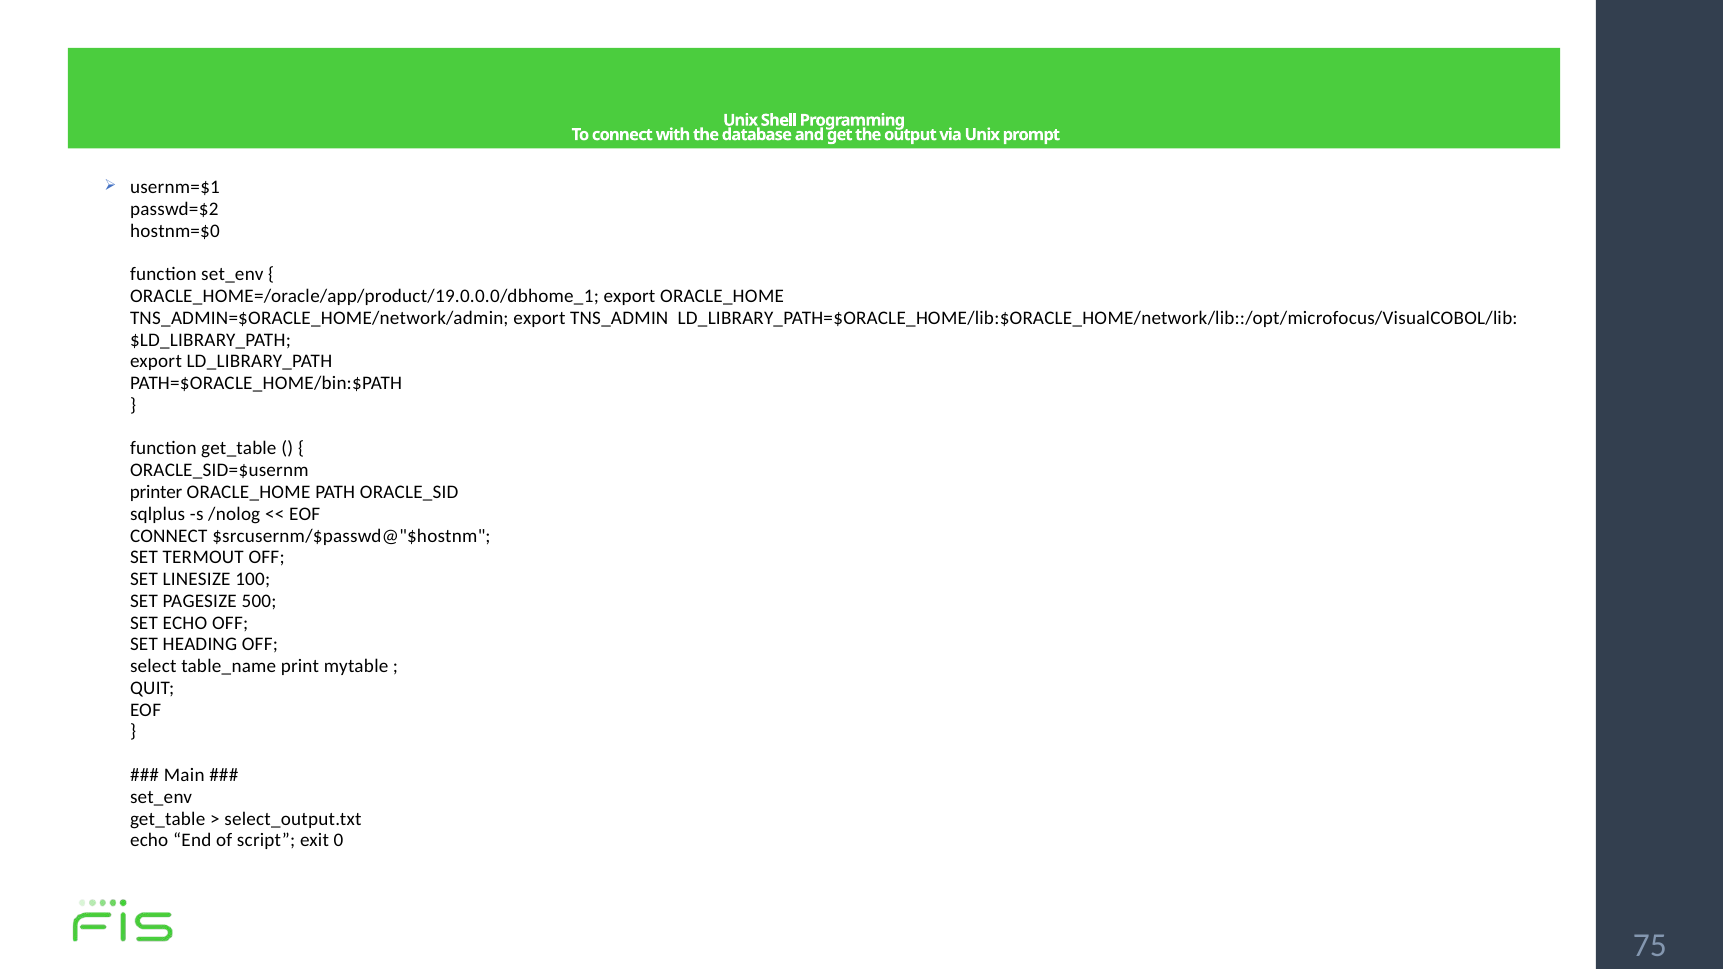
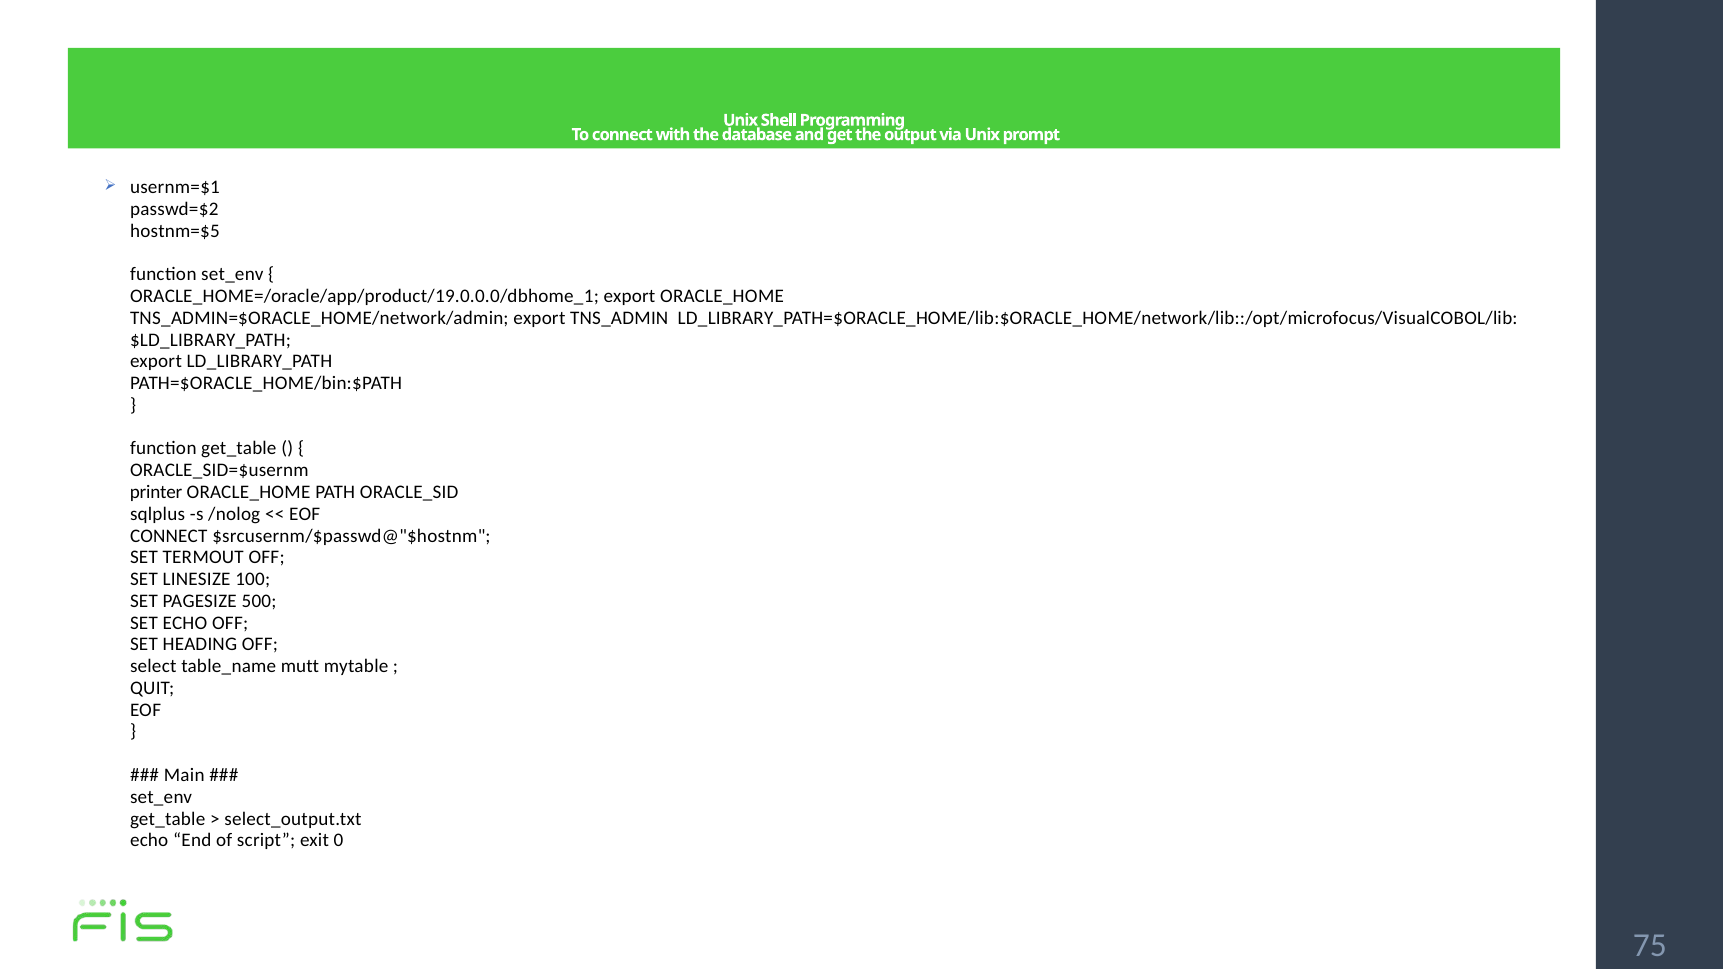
hostnm=$0: hostnm=$0 -> hostnm=$5 (175, 231)
print: print -> mutt (300, 666)
